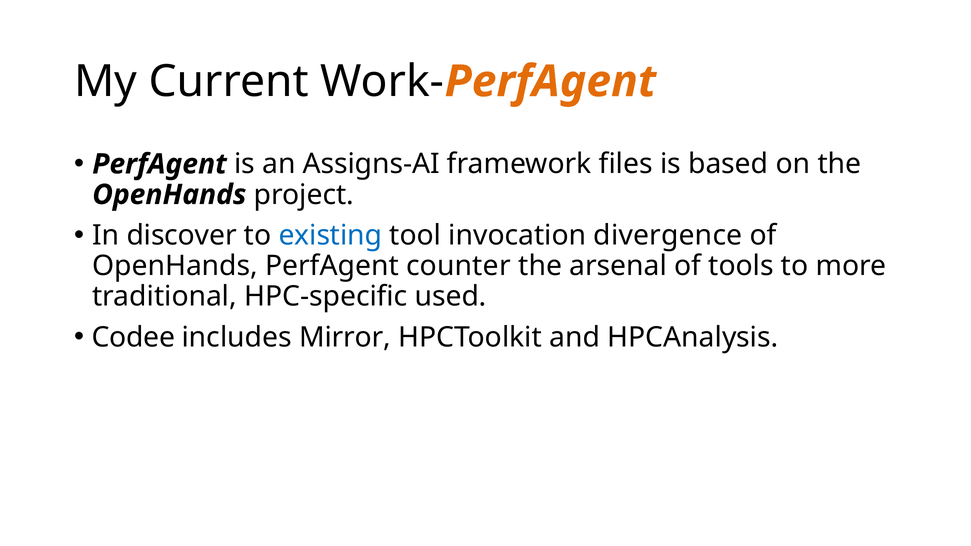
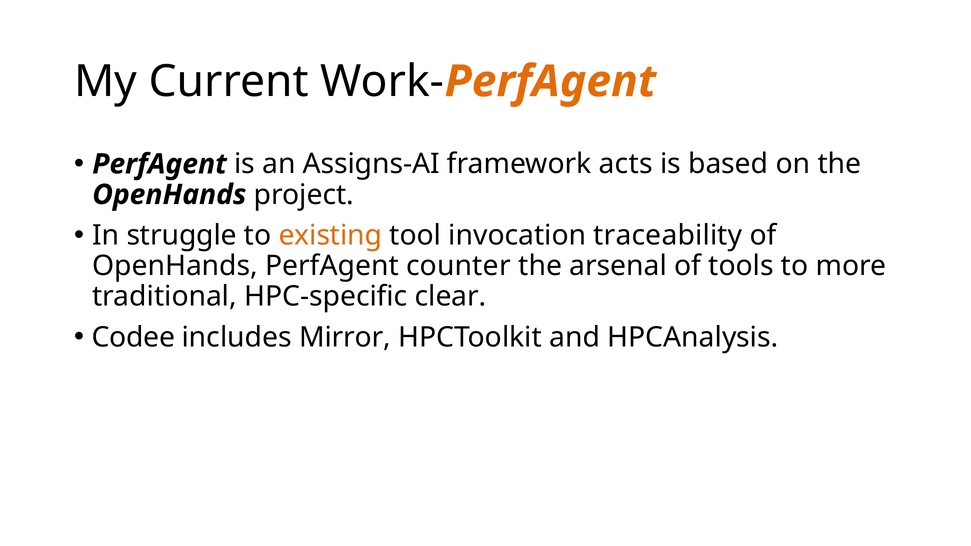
files: files -> acts (626, 164)
discover: discover -> struggle (182, 235)
existing colour: blue -> orange (330, 235)
divergence: divergence -> traceability (668, 235)
used: used -> clear (451, 297)
